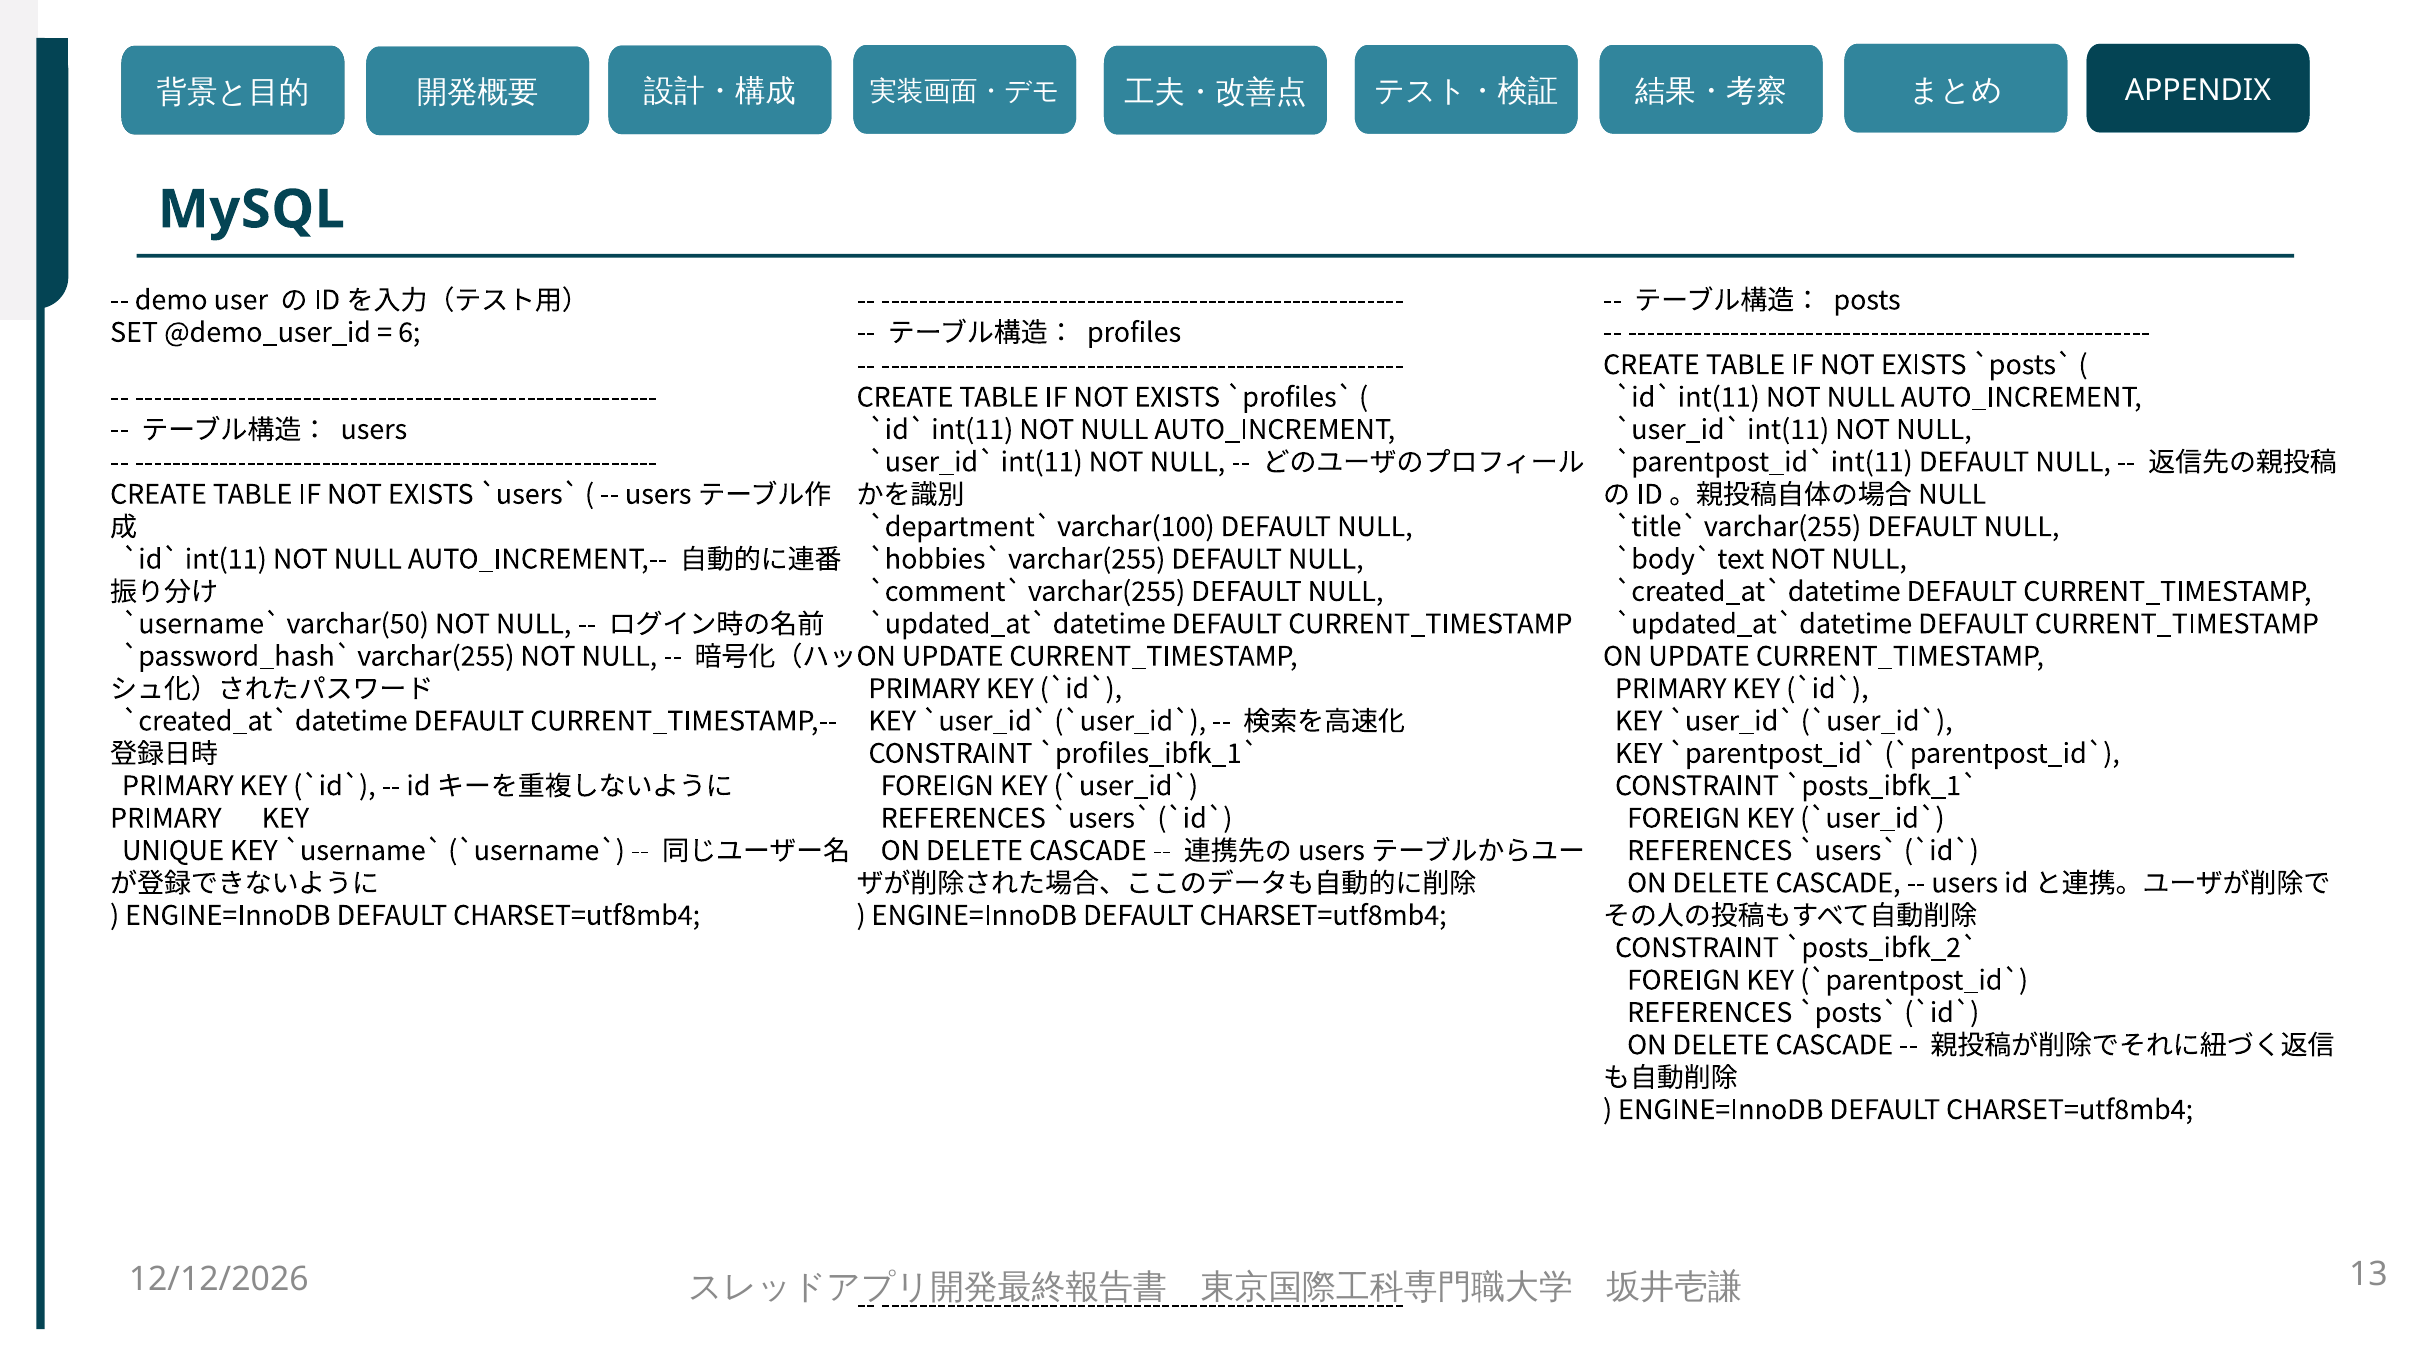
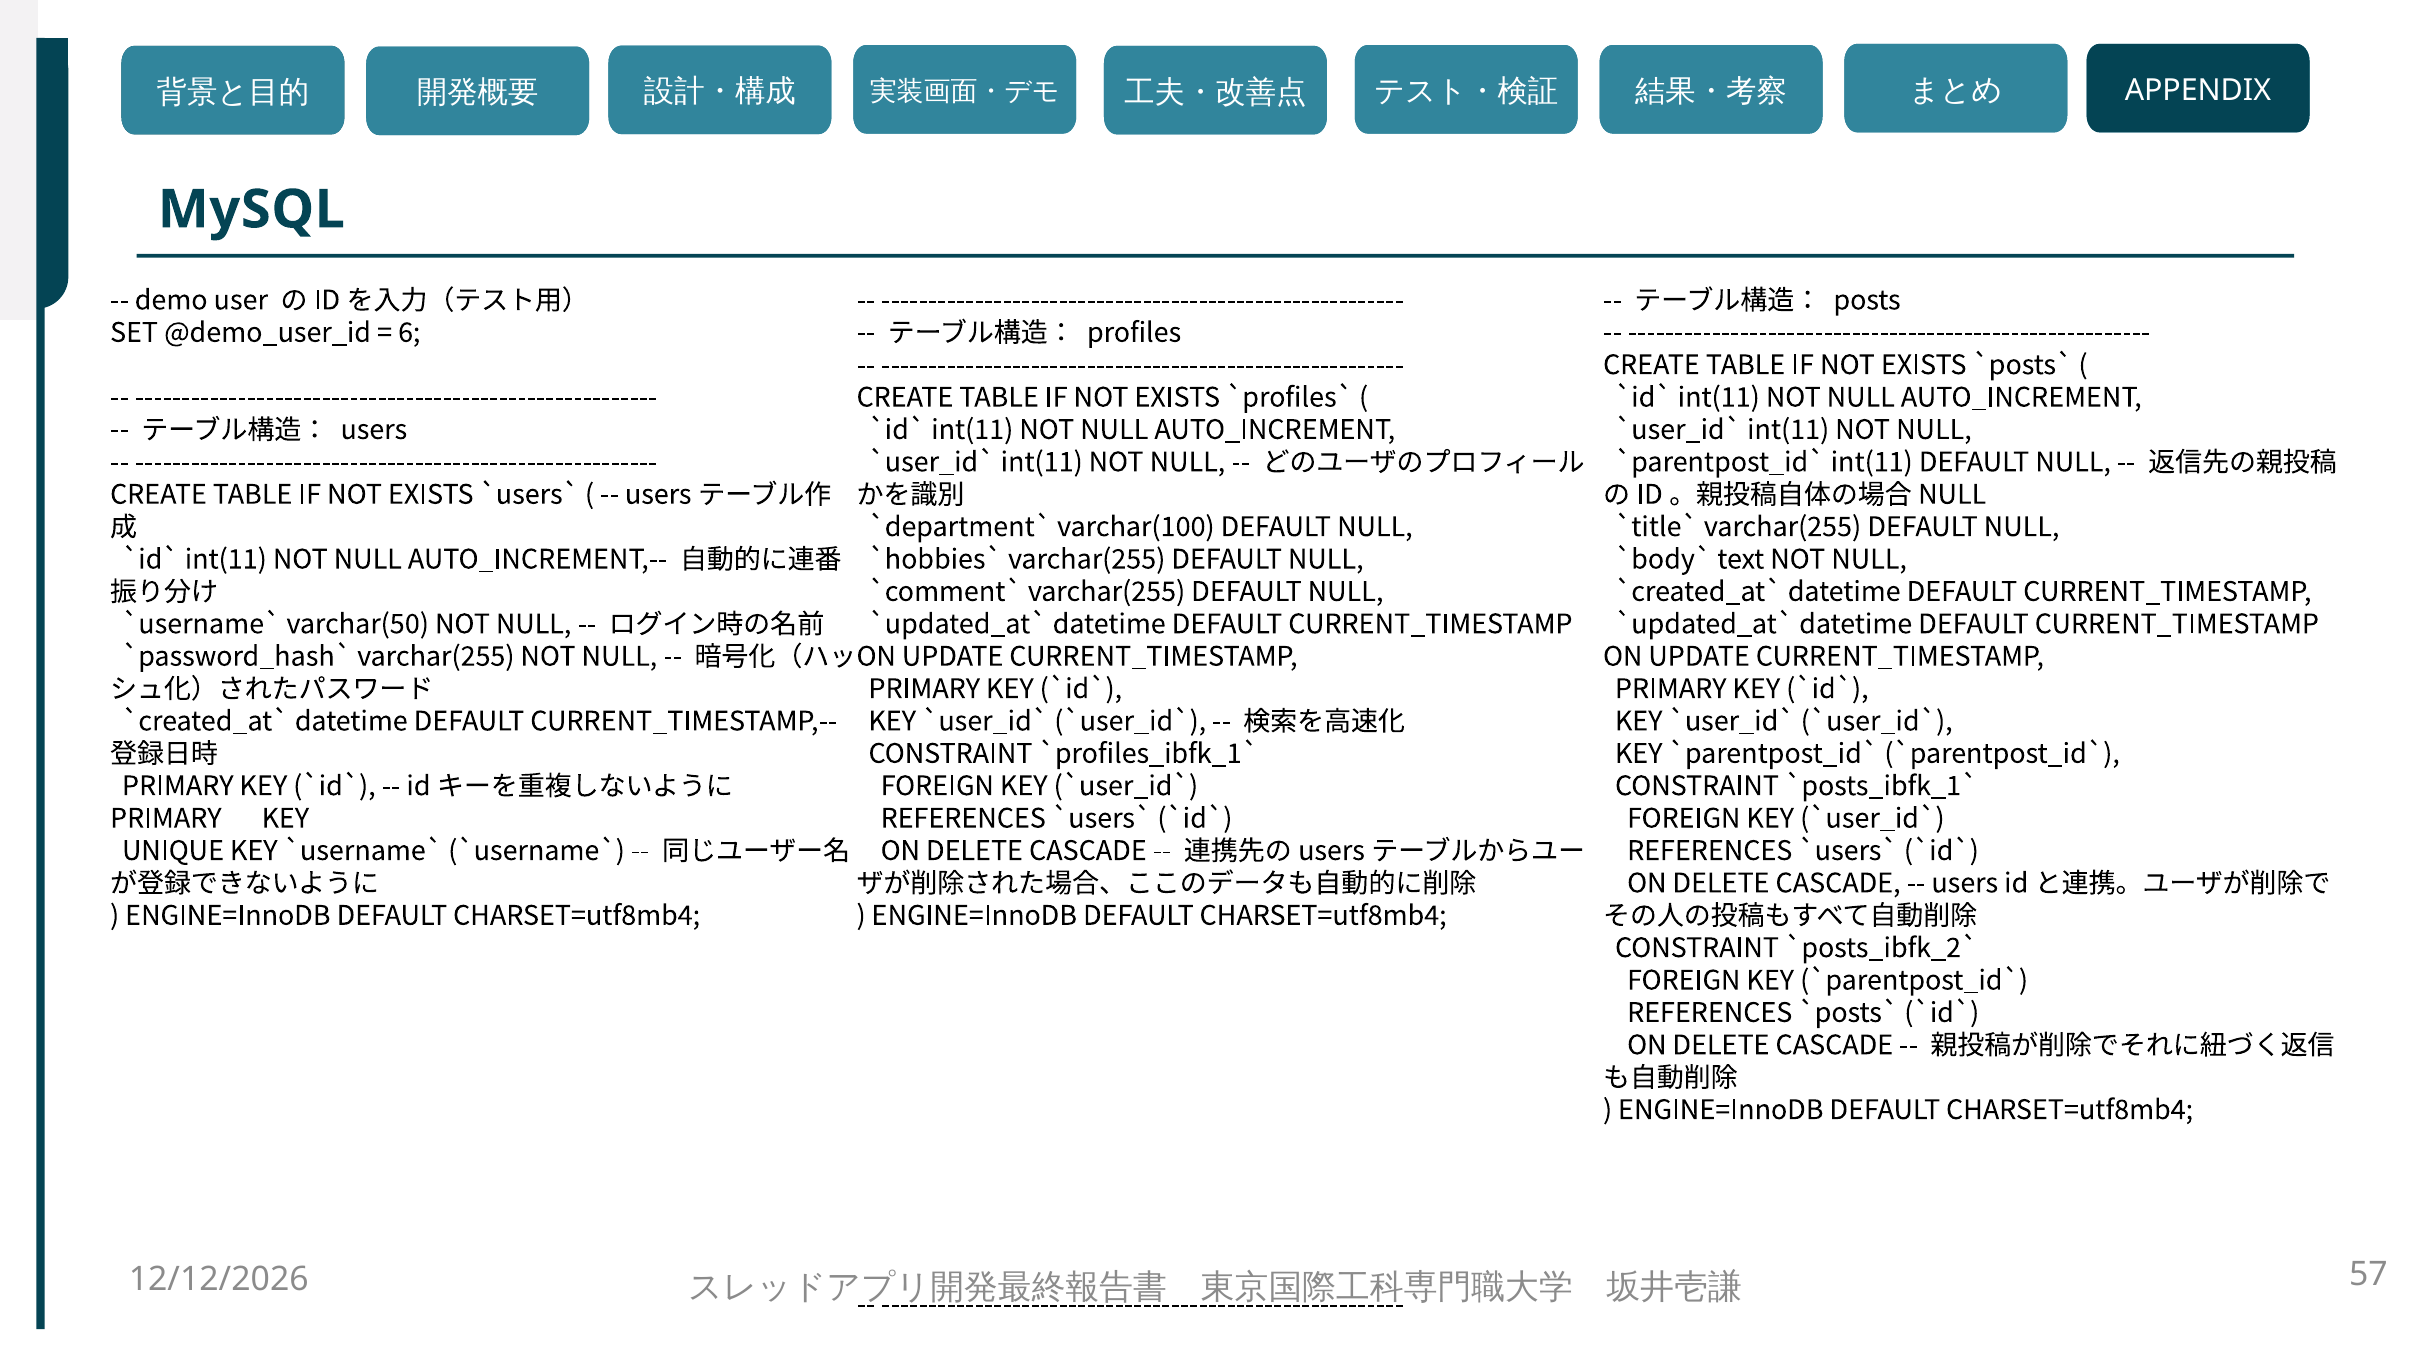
13: 13 -> 57 (2368, 1275)
